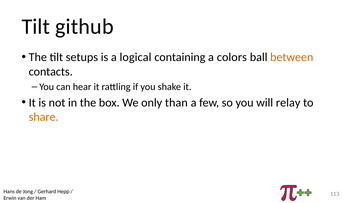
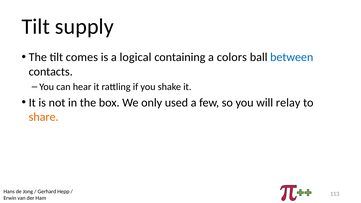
github: github -> supply (84, 27)
setups: setups -> comes (82, 57)
between colour: orange -> blue (292, 57)
than: than -> used (176, 103)
